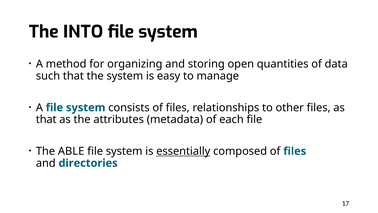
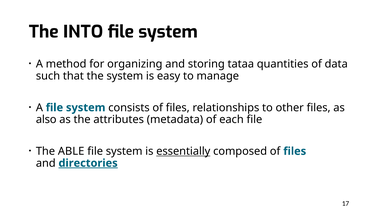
open: open -> tataa (241, 64)
that: that -> also (46, 119)
directories underline: none -> present (88, 163)
